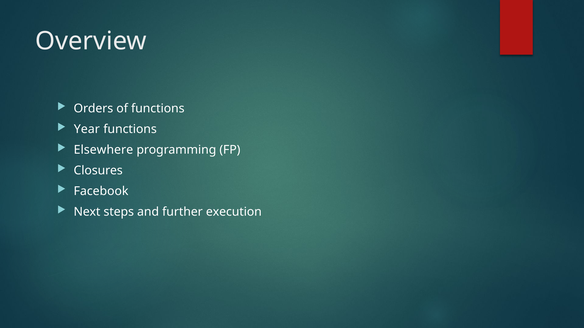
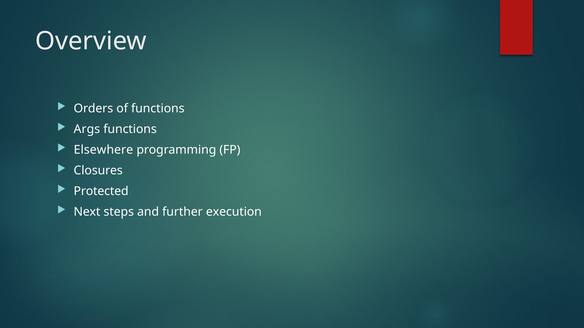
Year: Year -> Args (87, 129)
Facebook: Facebook -> Protected (101, 191)
